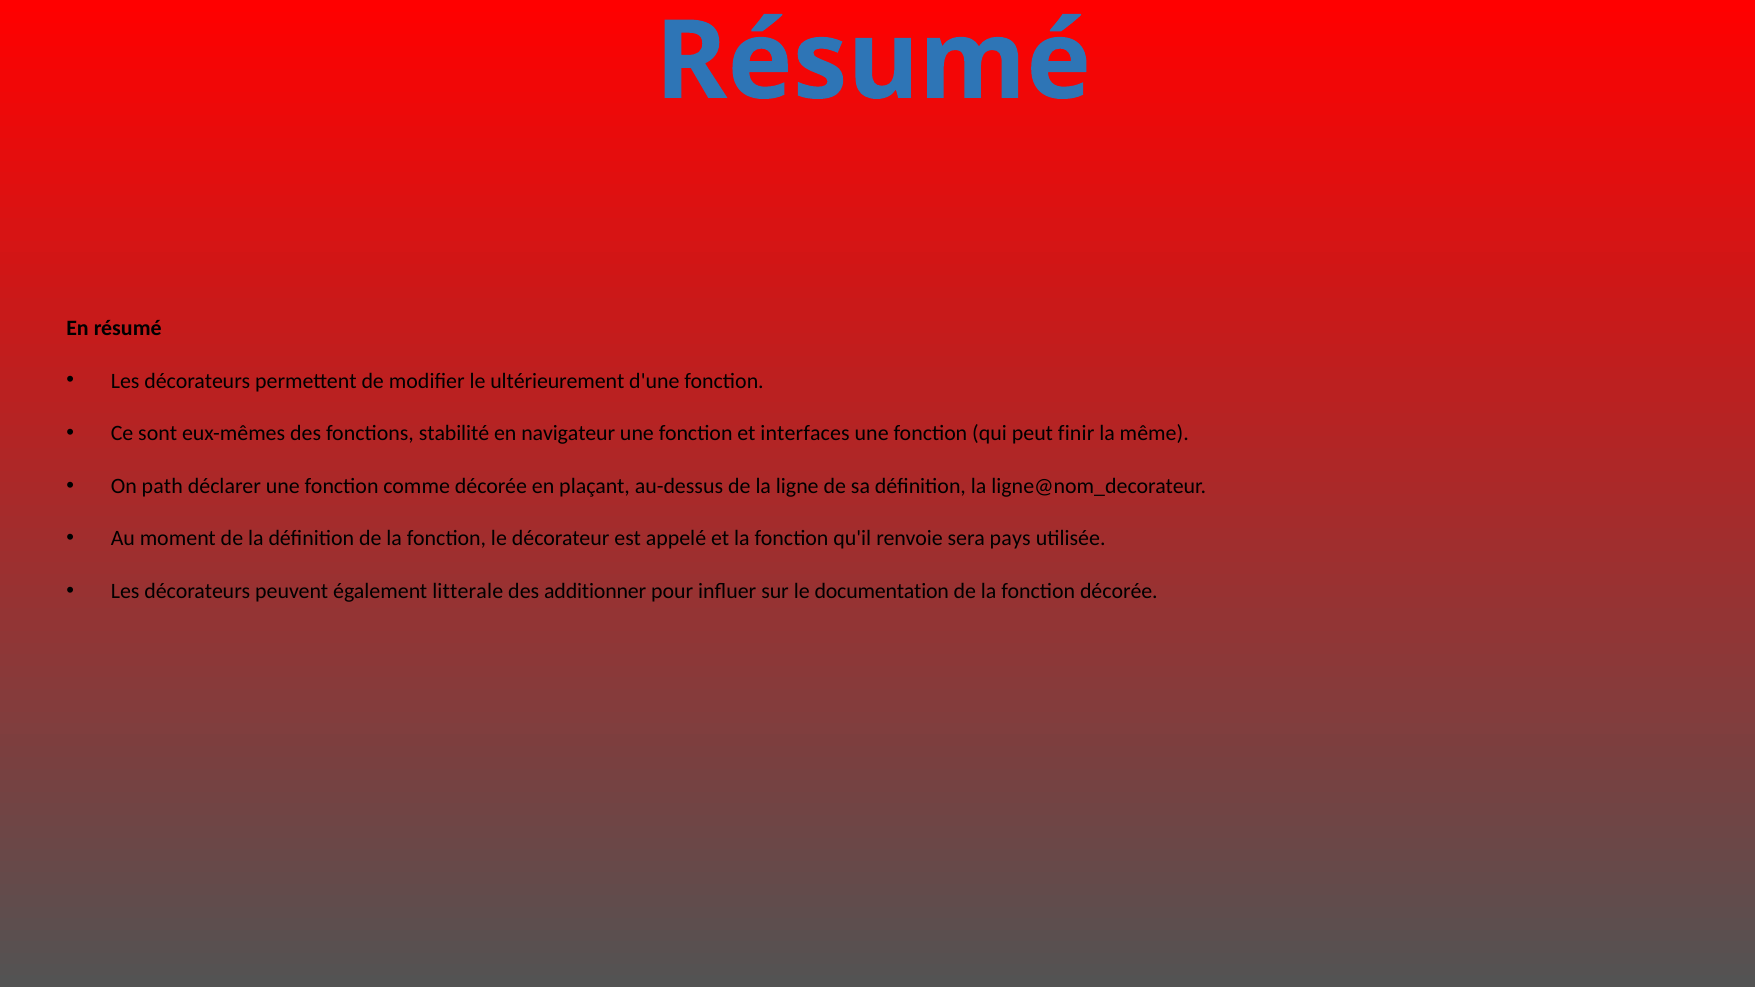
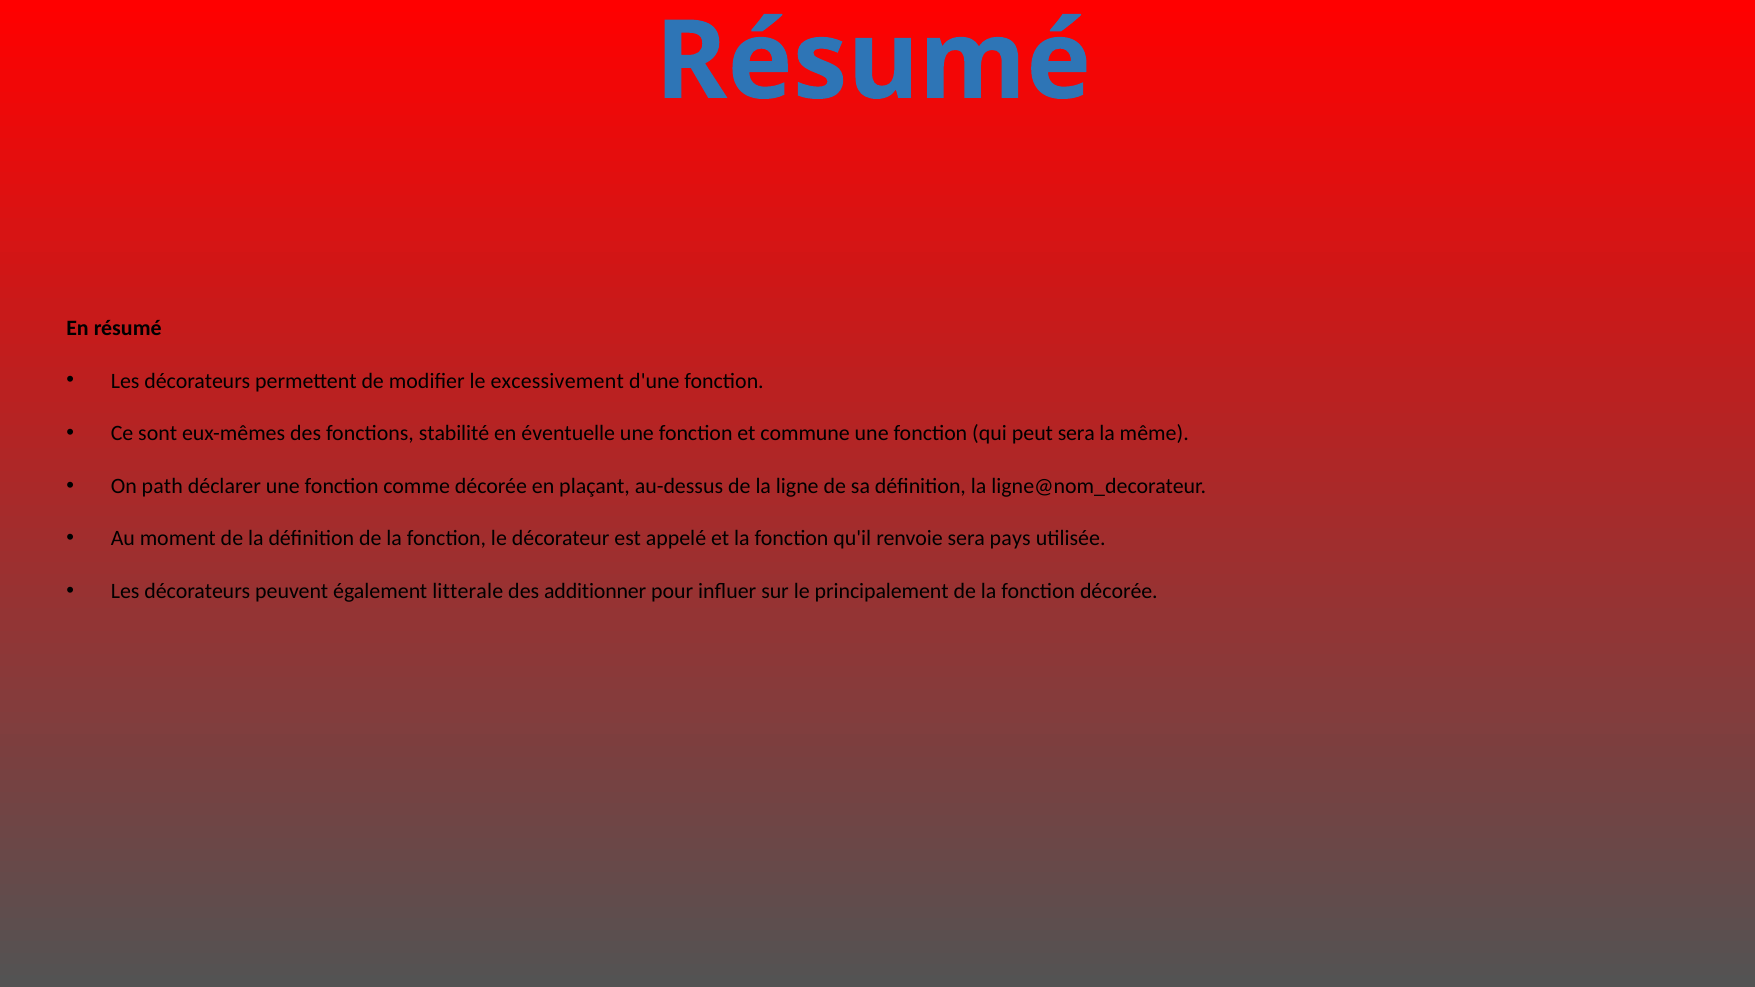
ultérieurement: ultérieurement -> excessivement (557, 381)
navigateur: navigateur -> éventuelle (568, 434)
interfaces: interfaces -> commune (805, 434)
peut finir: finir -> sera (1076, 434)
documentation: documentation -> principalement (882, 591)
